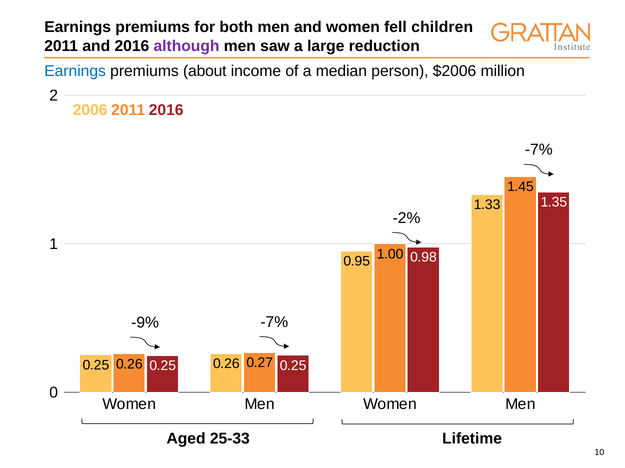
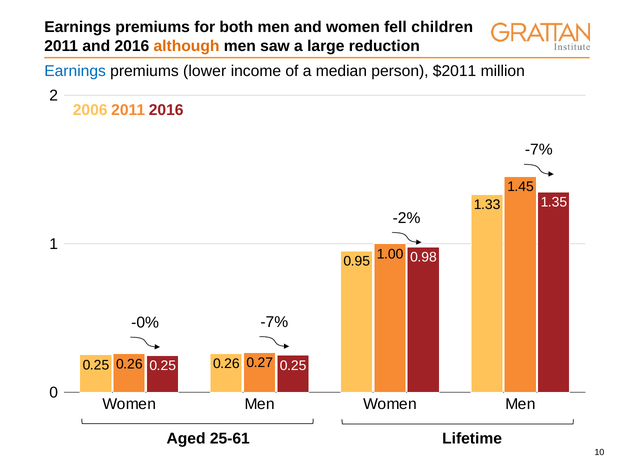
although colour: purple -> orange (186, 46)
about: about -> lower (205, 71)
$2006: $2006 -> $2011 (455, 71)
-9%: -9% -> -0% (145, 323)
25-33: 25-33 -> 25-61 (230, 439)
